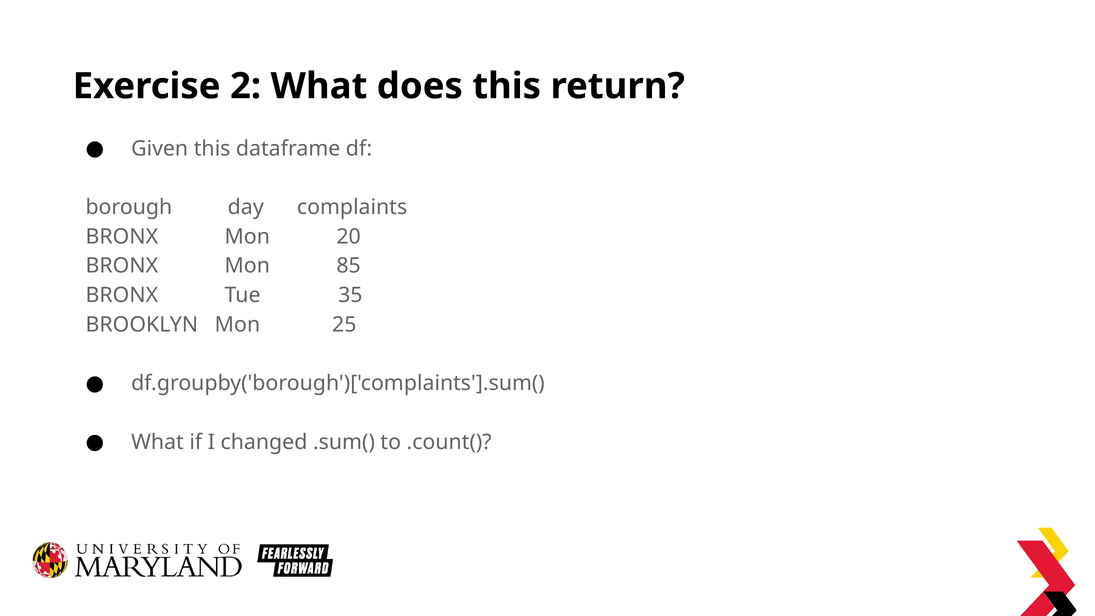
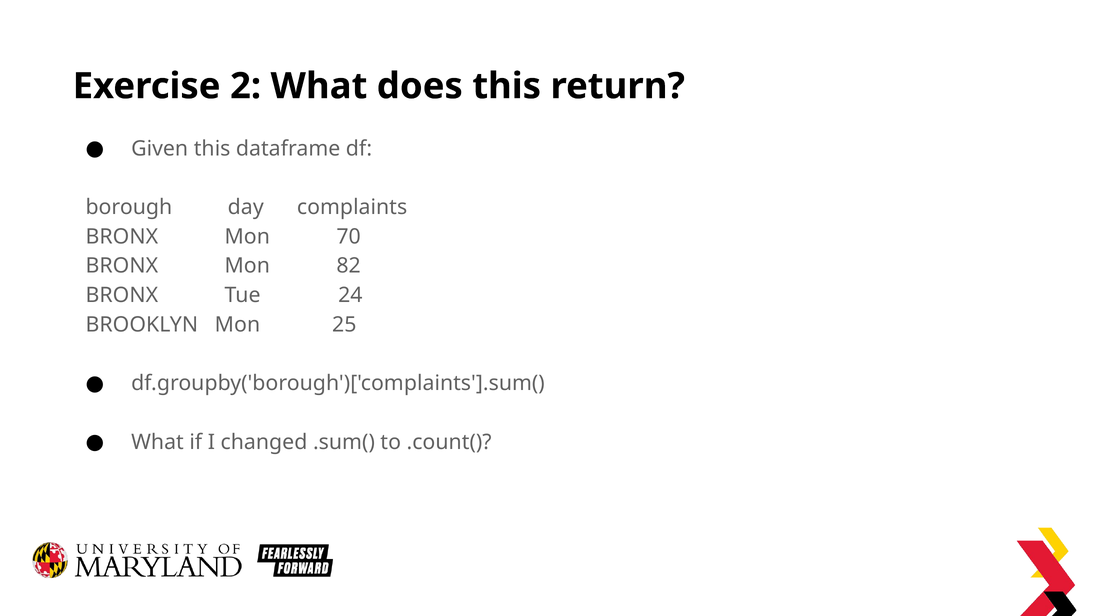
20: 20 -> 70 (349, 237)
85: 85 -> 82 (349, 266)
35: 35 -> 24 (350, 295)
